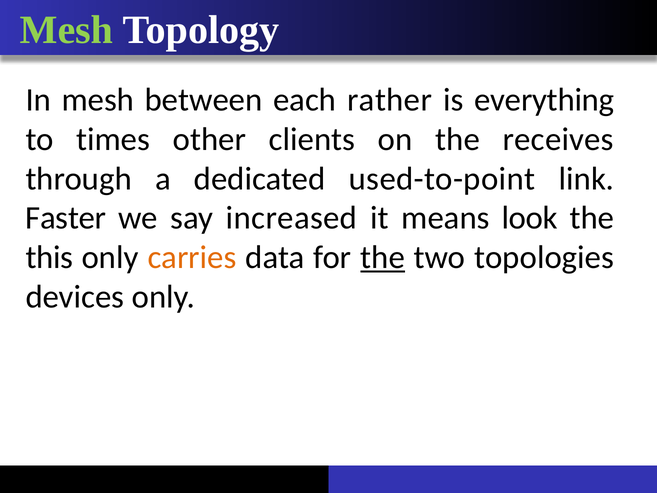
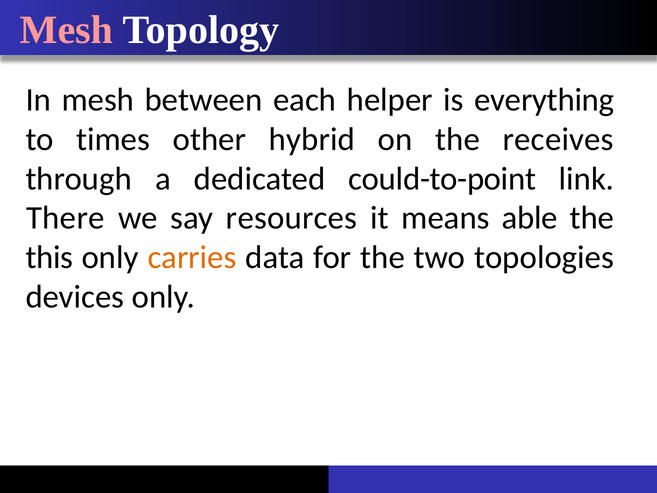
Mesh colour: light green -> pink (67, 30)
rather: rather -> helper (390, 100)
clients: clients -> hybrid (312, 139)
used-to-point: used-to-point -> could-to-point (442, 179)
Faster: Faster -> There (65, 218)
increased: increased -> resources (292, 218)
look: look -> able (530, 218)
the underline: present -> none (383, 257)
